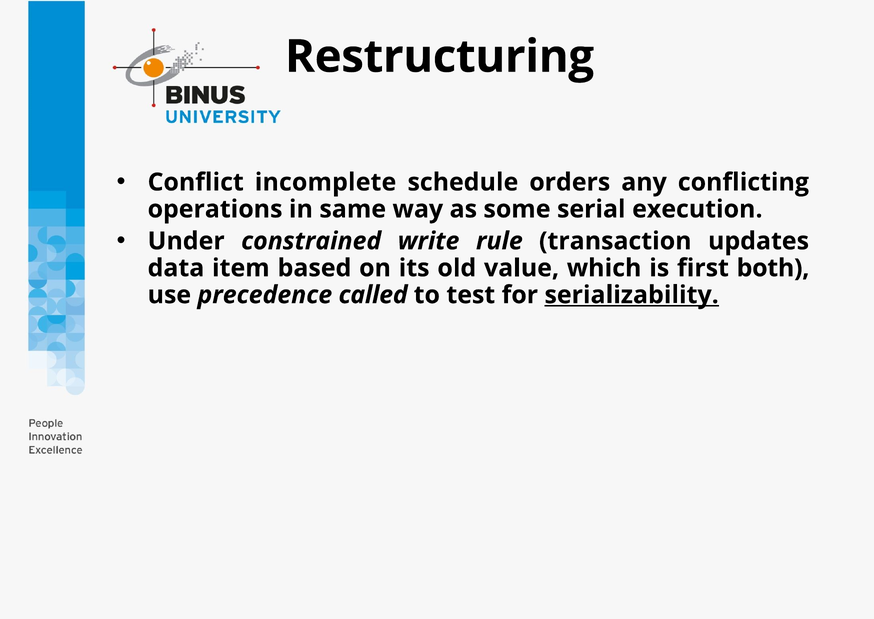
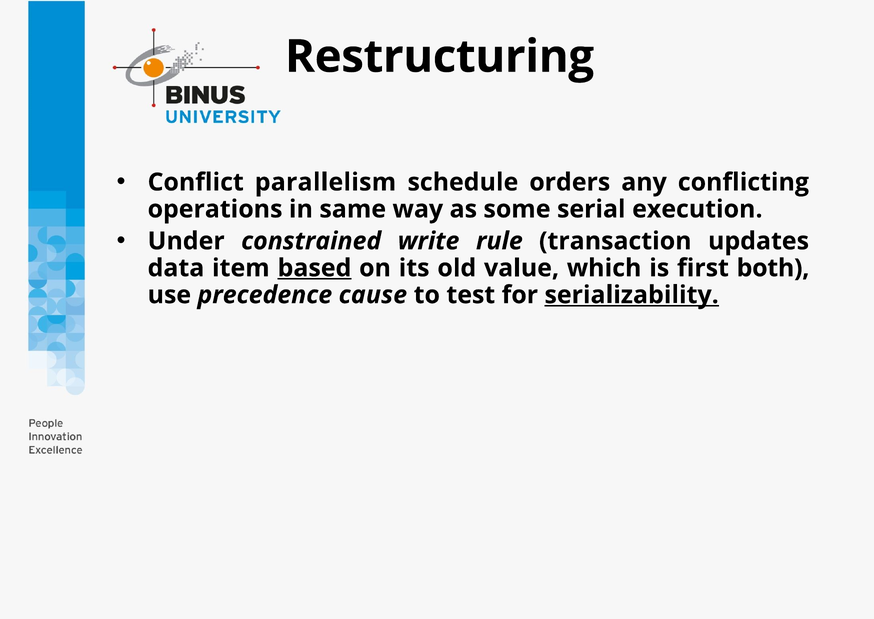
incomplete: incomplete -> parallelism (325, 182)
based underline: none -> present (314, 268)
called: called -> cause (373, 295)
